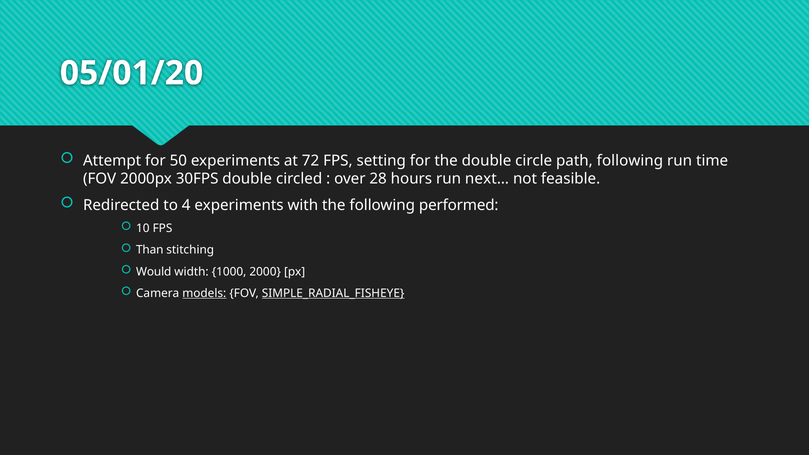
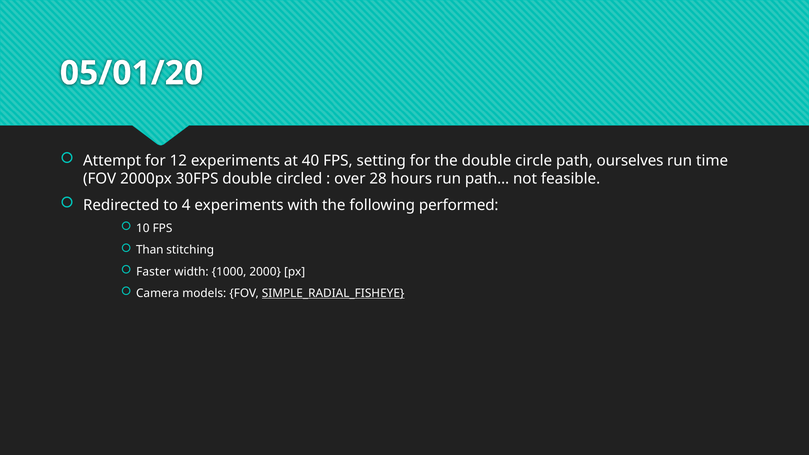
50: 50 -> 12 (178, 161)
72: 72 -> 40 (311, 161)
path following: following -> ourselves (630, 161)
next…: next… -> path… (487, 179)
Would: Would -> Faster (154, 272)
models underline: present -> none (204, 293)
